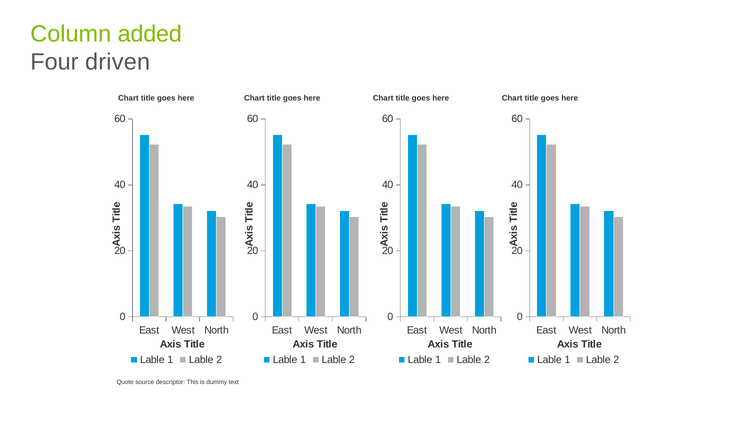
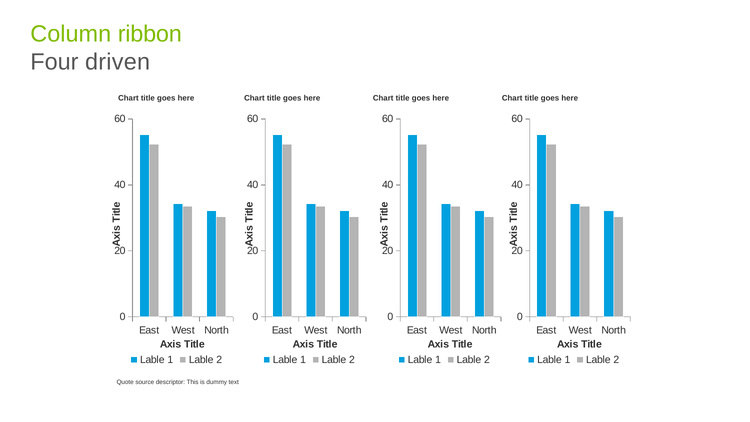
added: added -> ribbon (150, 34)
